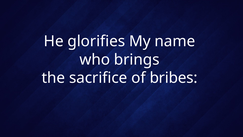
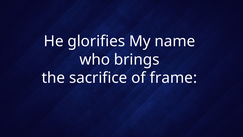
bribes: bribes -> frame (173, 78)
